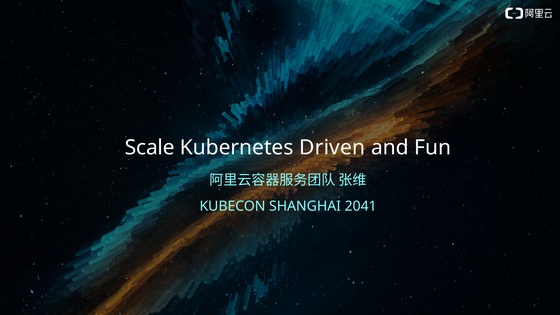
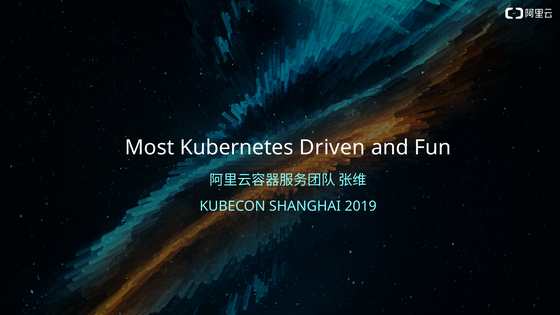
Scale: Scale -> Most (150, 148)
2041: 2041 -> 2019 (361, 206)
